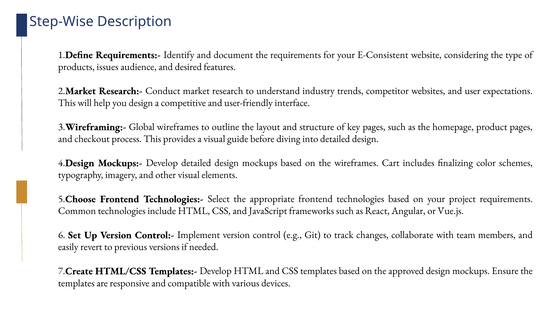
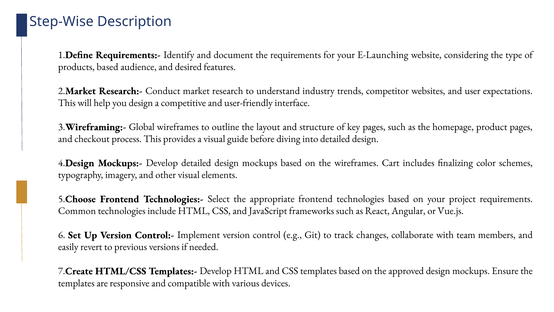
E-Consistent: E-Consistent -> E-Launching (383, 55)
products issues: issues -> based (108, 67)
